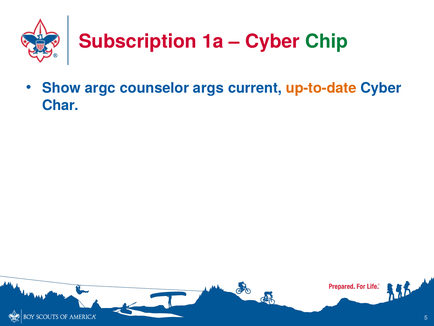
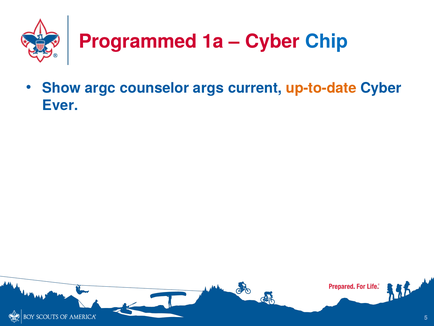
Subscription: Subscription -> Programmed (138, 41)
Chip colour: green -> blue (327, 41)
Char: Char -> Ever (60, 105)
